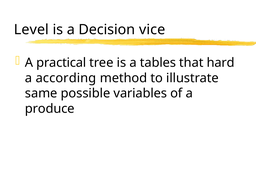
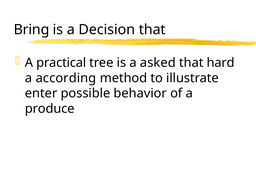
Level: Level -> Bring (32, 30)
Decision vice: vice -> that (152, 30)
tables: tables -> asked (158, 63)
same: same -> enter (41, 93)
variables: variables -> behavior (140, 93)
